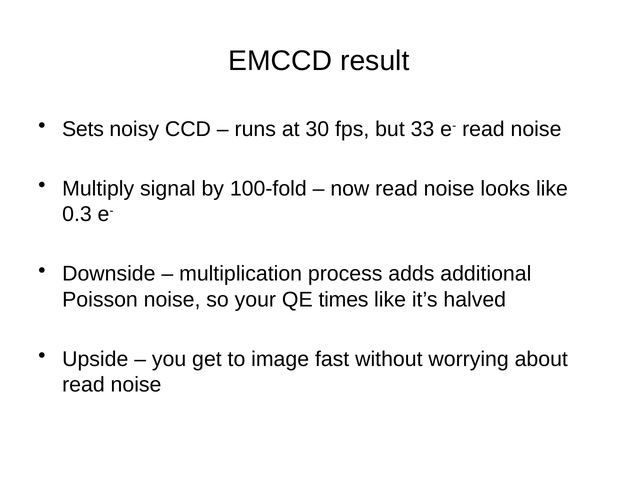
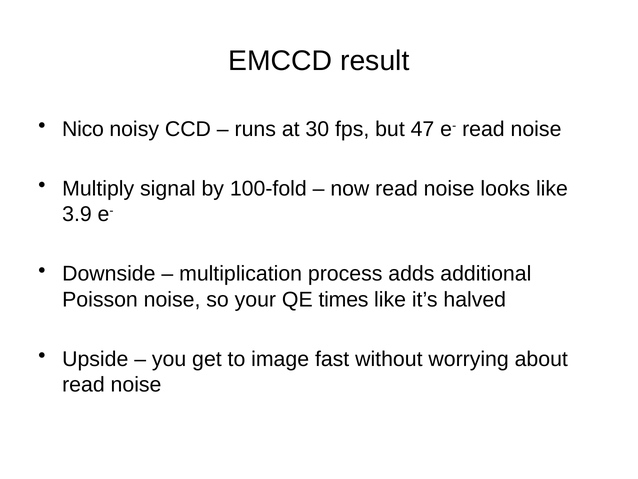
Sets: Sets -> Nico (83, 129)
33: 33 -> 47 (422, 129)
0.3: 0.3 -> 3.9 (77, 214)
